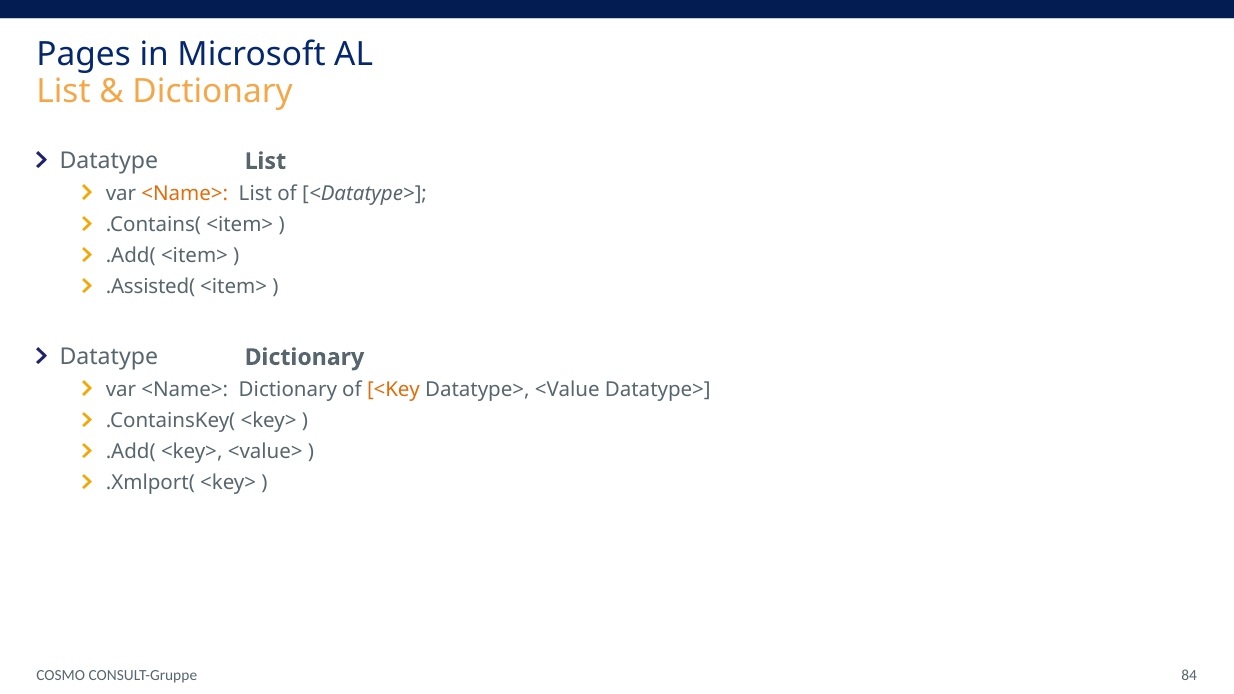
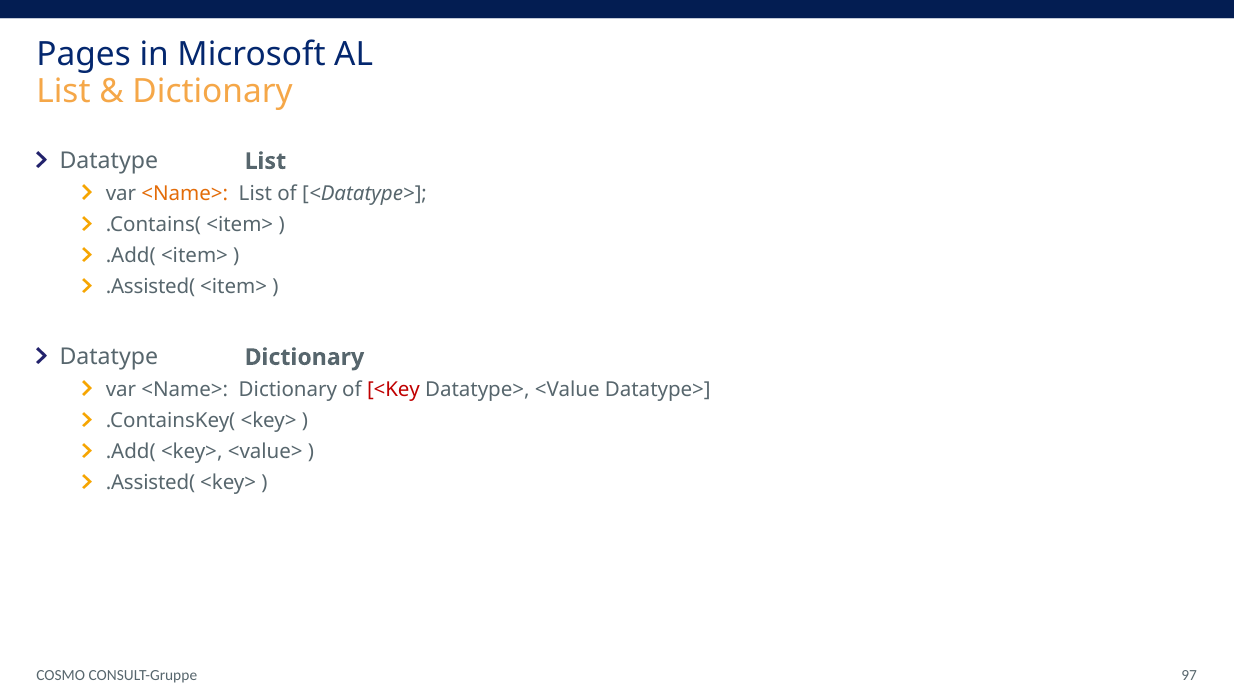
<Key colour: orange -> red (393, 390)
.Xmlport(: .Xmlport( -> .Assisted( (150, 483)
84: 84 -> 97 (1189, 675)
